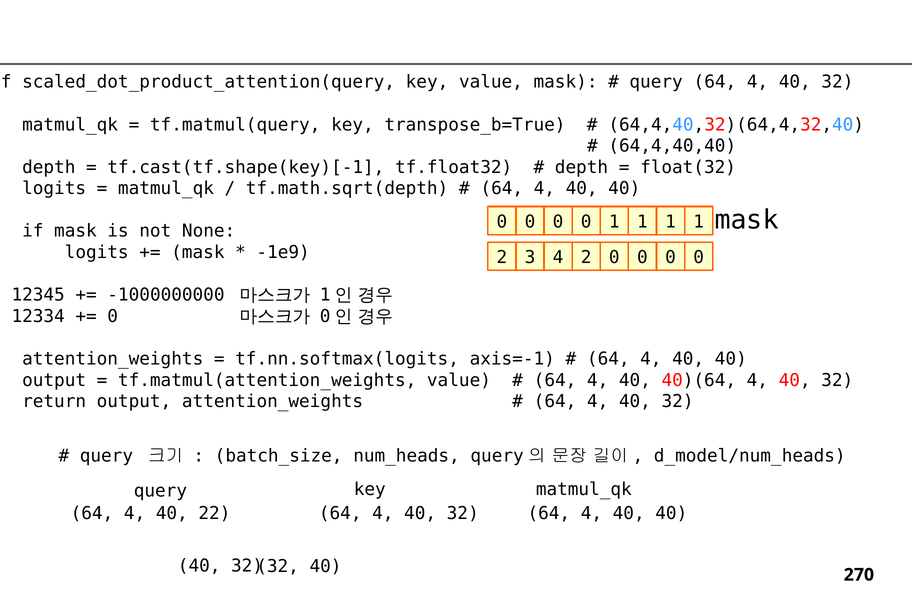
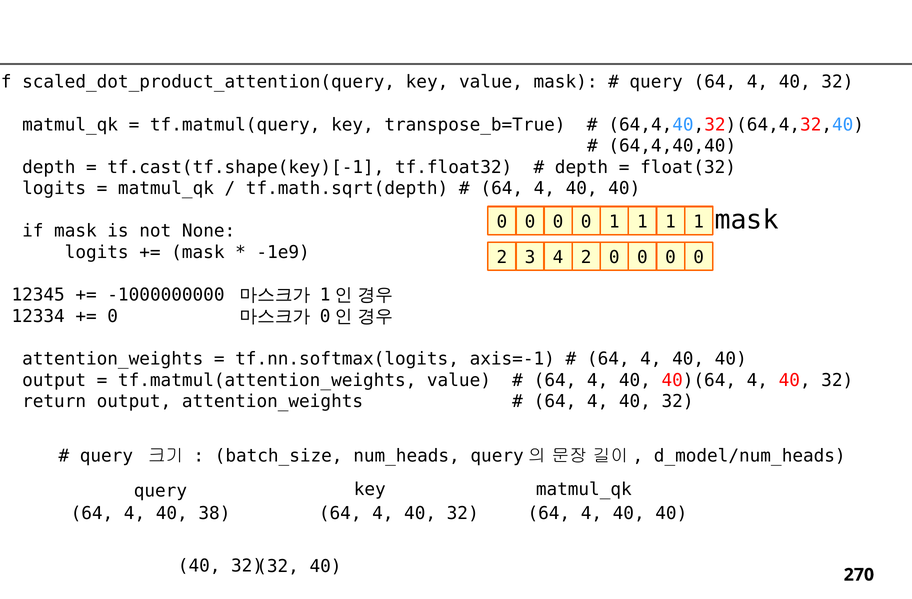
22: 22 -> 38 (214, 513)
